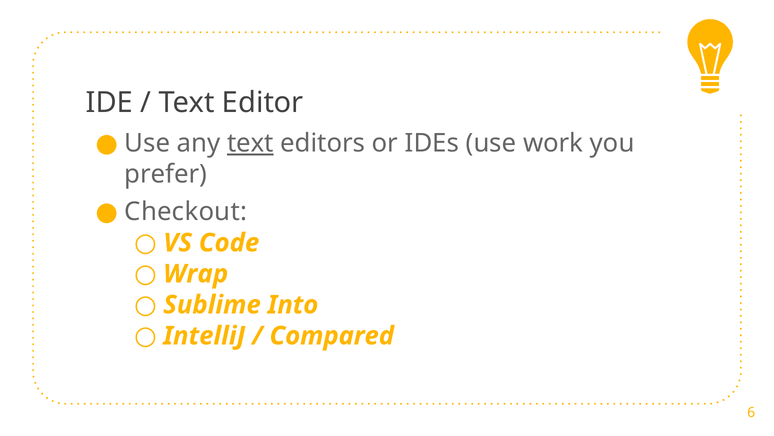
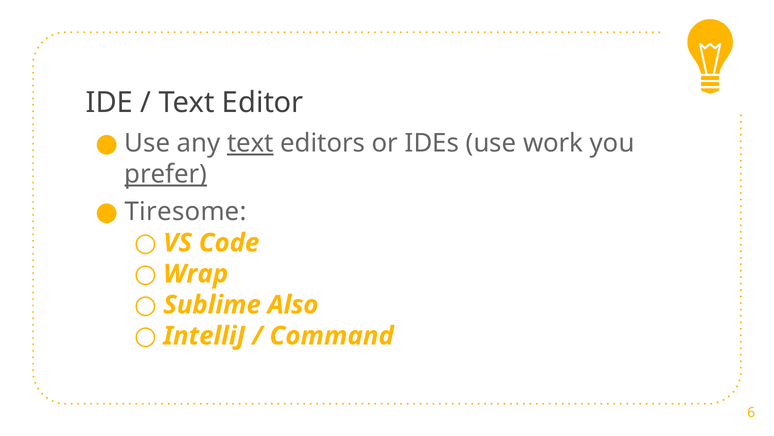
prefer underline: none -> present (166, 174)
Checkout: Checkout -> Tiresome (186, 212)
Into: Into -> Also (293, 304)
Compared: Compared -> Command (332, 335)
